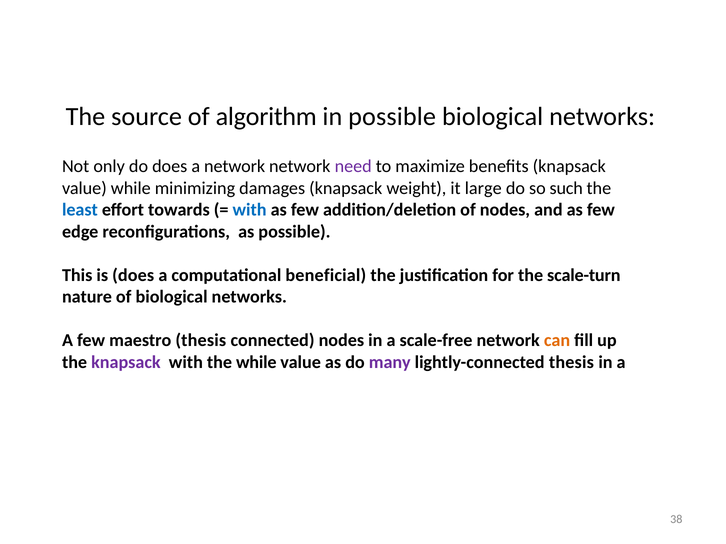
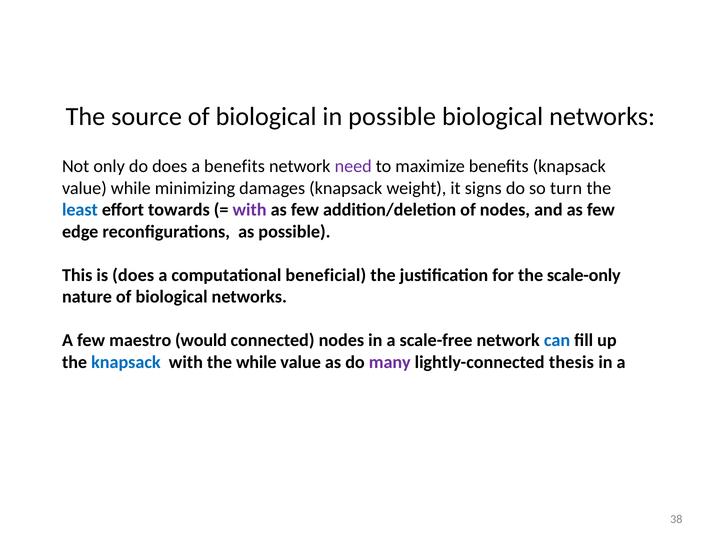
source of algorithm: algorithm -> biological (266, 117)
a network: network -> benefits (235, 167)
large: large -> signs (483, 188)
such: such -> turn (566, 188)
with colour: blue -> purple (250, 210)
scale-turn: scale-turn -> scale-only (584, 275)
maestro thesis: thesis -> would (201, 341)
can colour: orange -> blue (557, 341)
knapsack colour: purple -> blue (126, 363)
